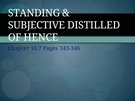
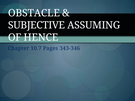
STANDING: STANDING -> OBSTACLE (34, 13)
DISTILLED: DISTILLED -> ASSUMING (94, 25)
